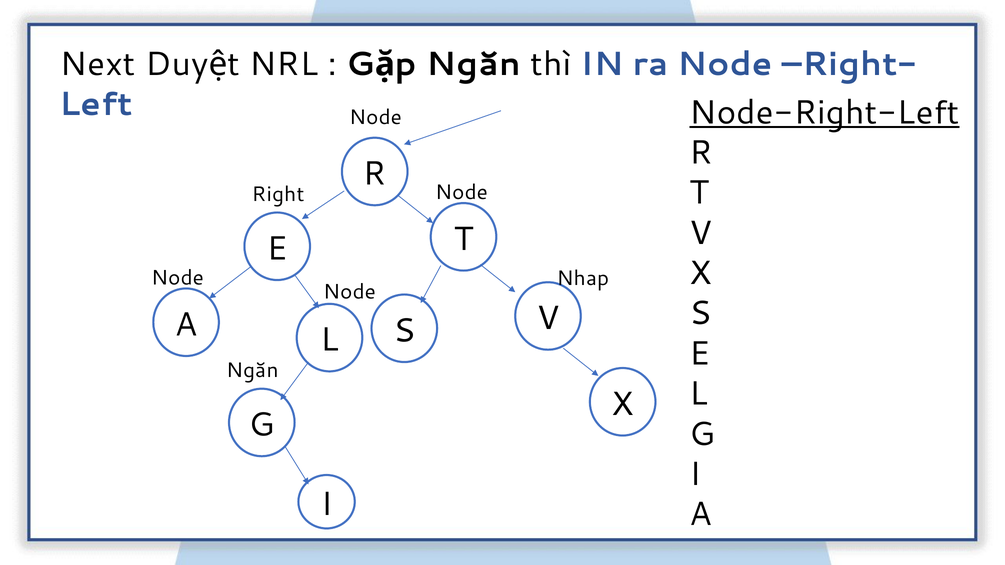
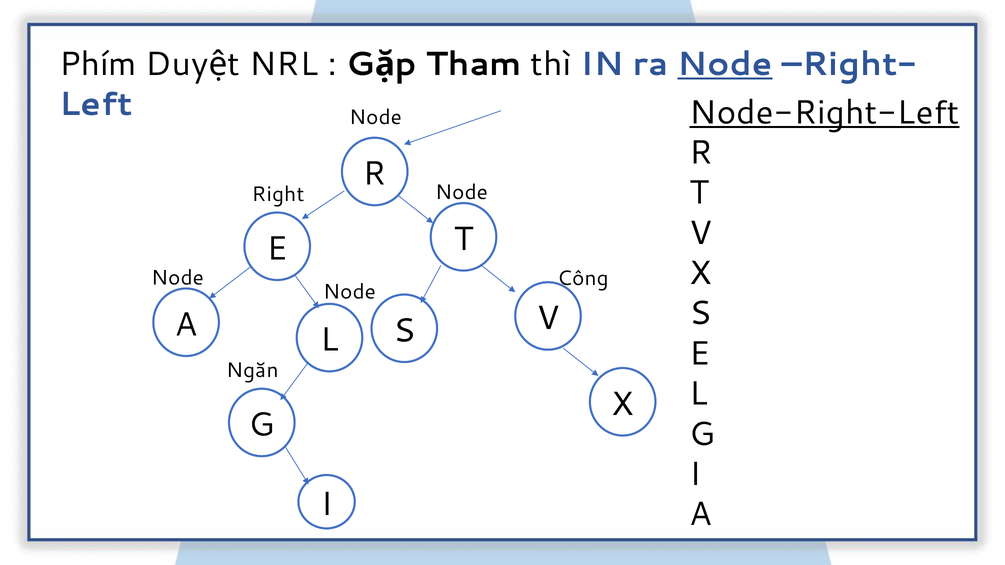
Next: Next -> Phím (98, 64)
Ngăn: Ngăn -> Tham (474, 64)
Node underline: none -> present (725, 64)
Nhap: Nhap -> Công (583, 278)
